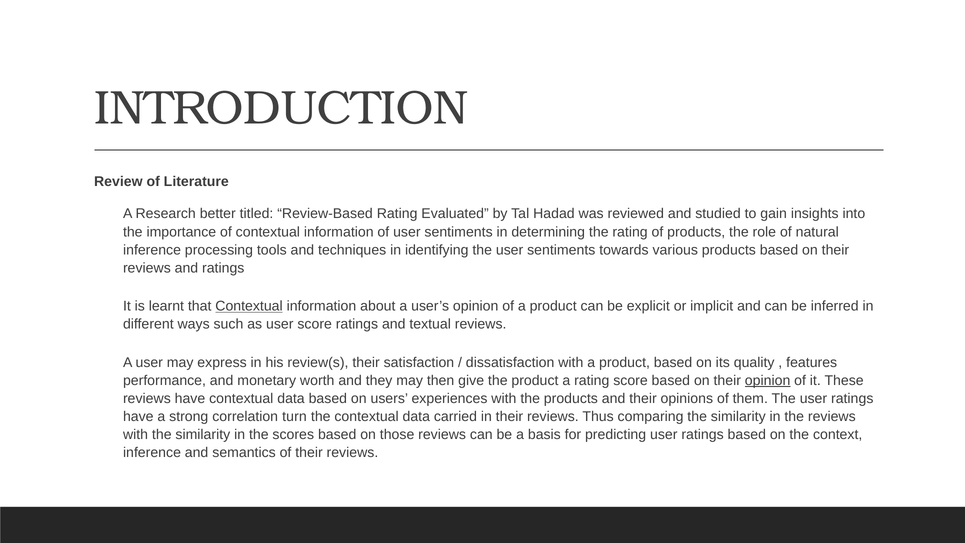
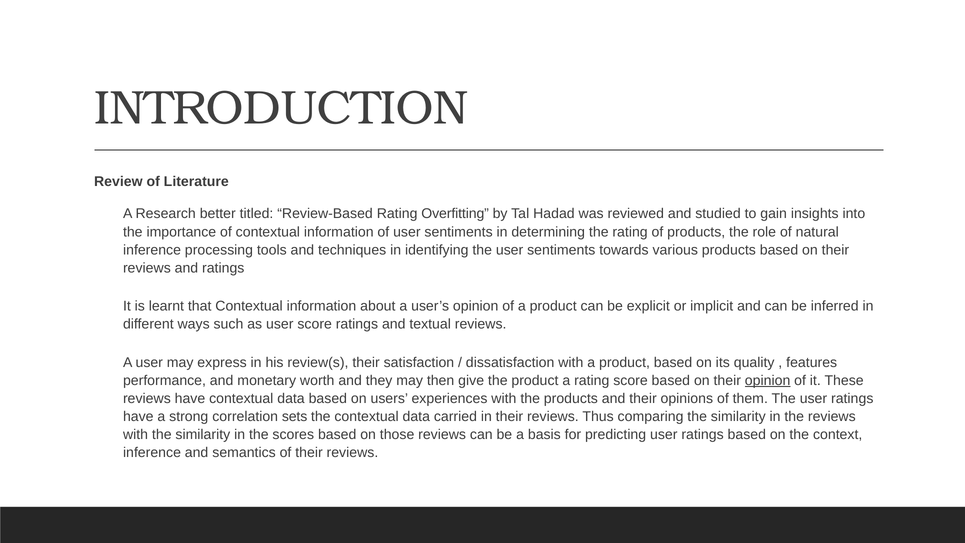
Evaluated: Evaluated -> Overfitting (455, 214)
Contextual underline: present -> none (249, 306)
turn: turn -> sets (295, 416)
